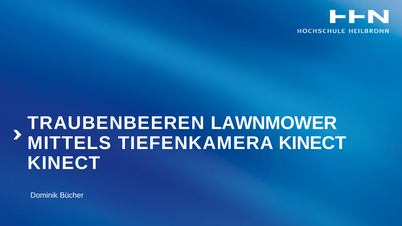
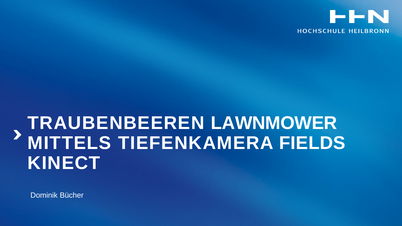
TIEFENKAMERA KINECT: KINECT -> FIELDS (312, 143)
